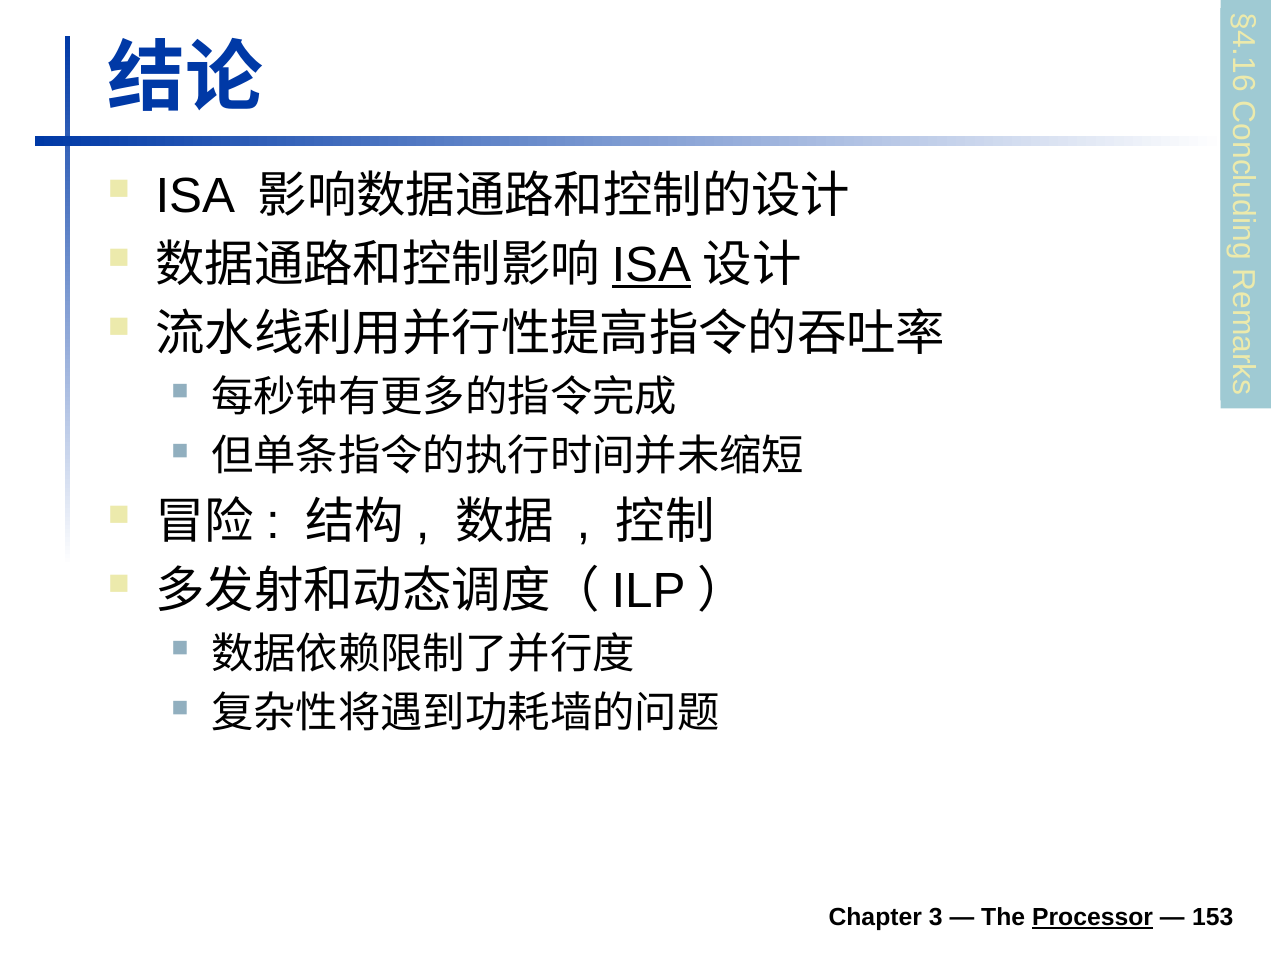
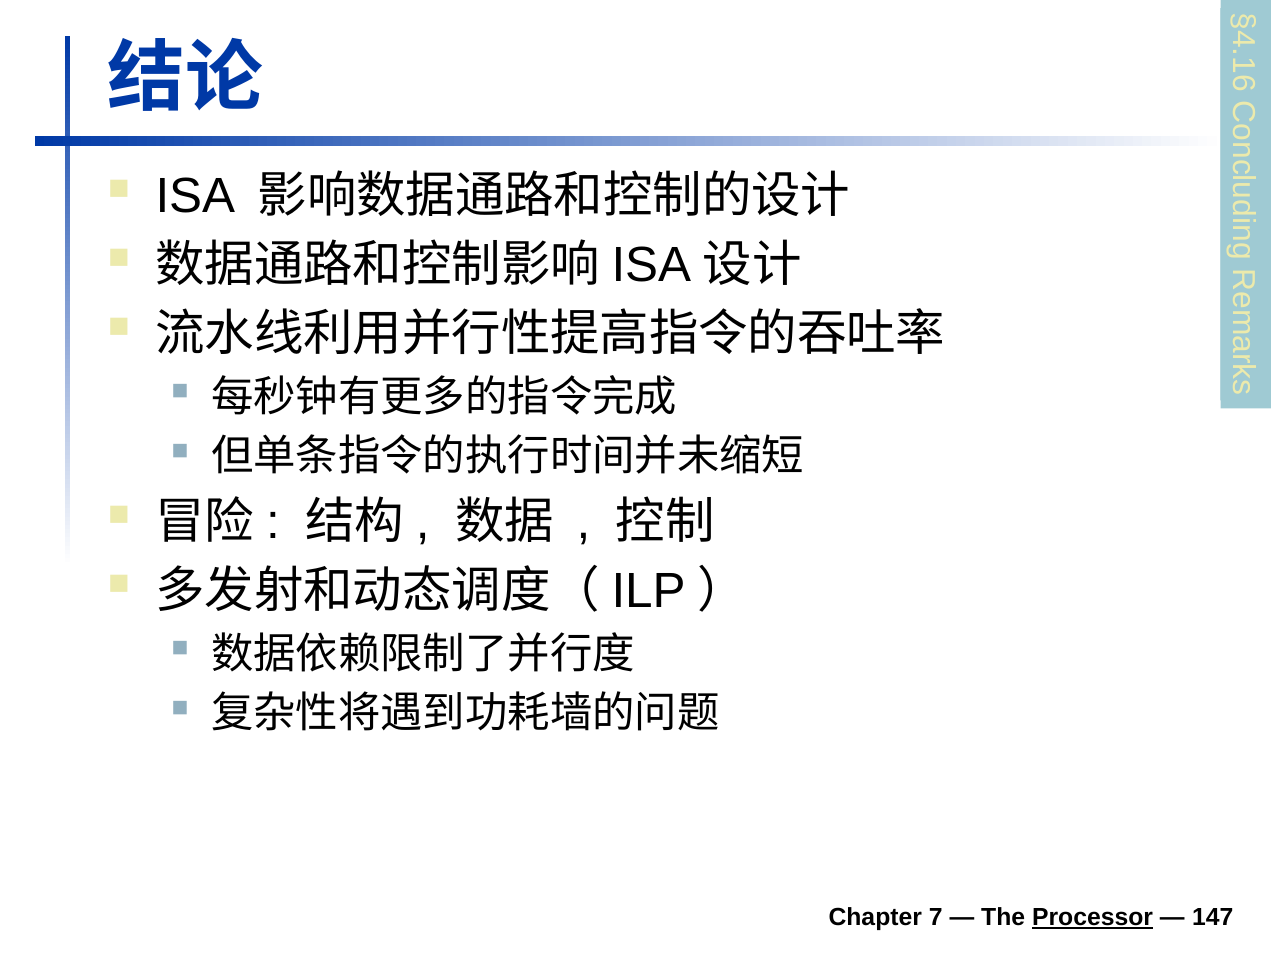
ISA underline: present -> none (651, 265)
3: 3 -> 7 (936, 917)
153: 153 -> 147 (1213, 917)
